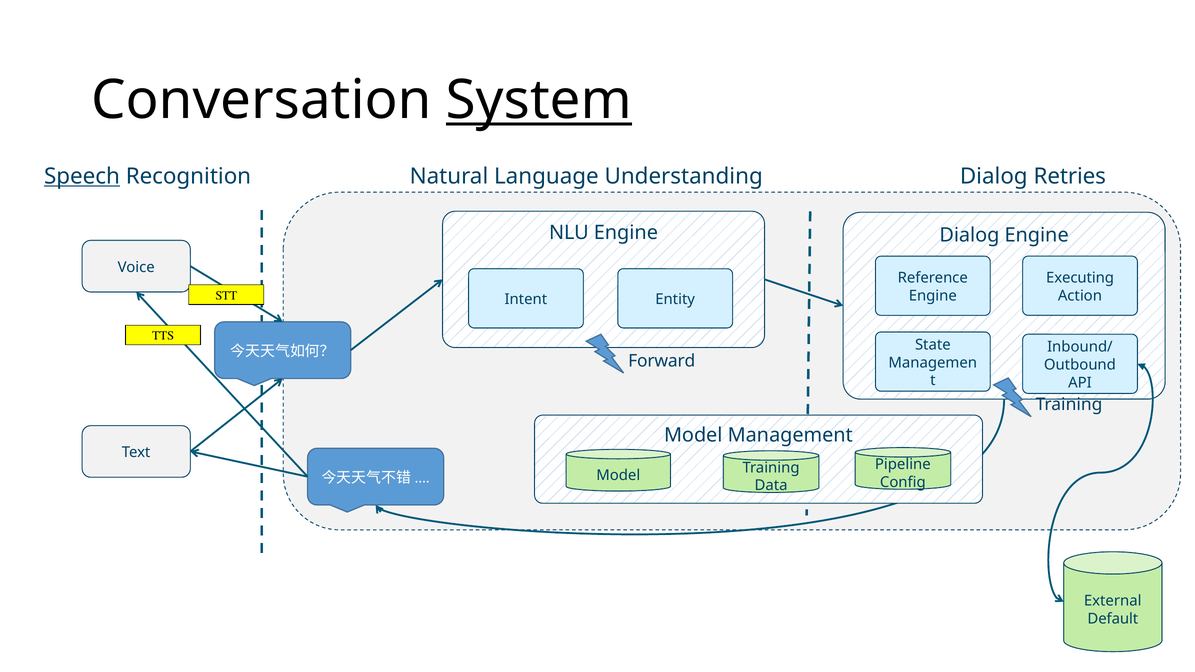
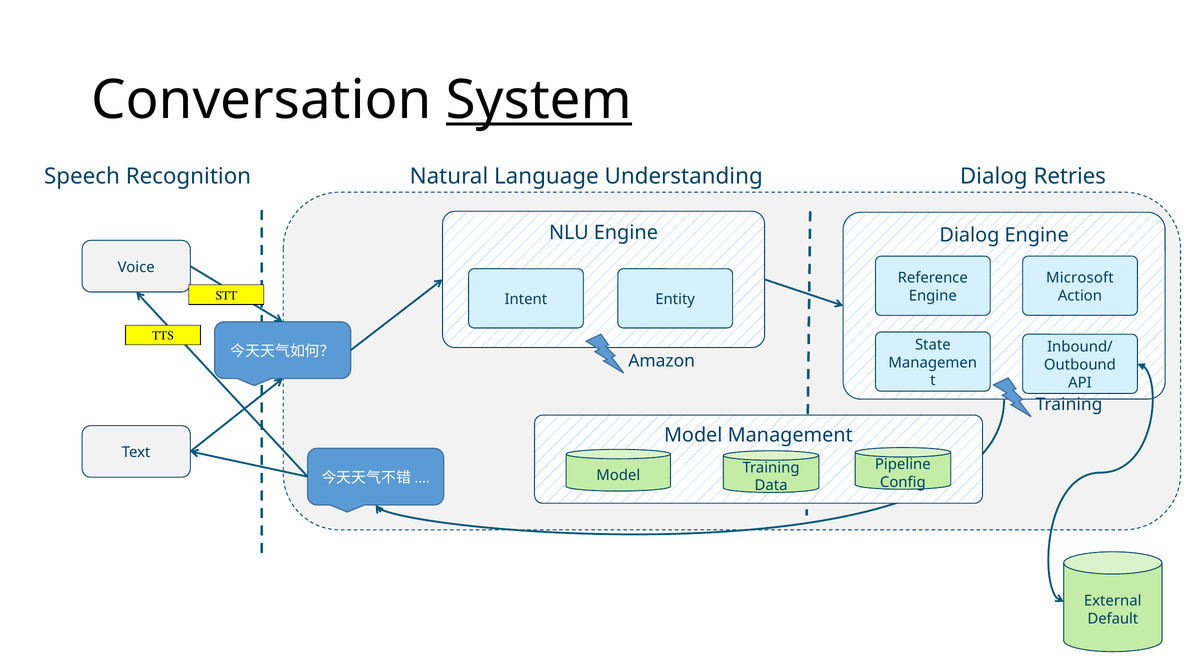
Speech underline: present -> none (82, 176)
Executing: Executing -> Microsoft (1080, 278)
Forward: Forward -> Amazon (662, 361)
